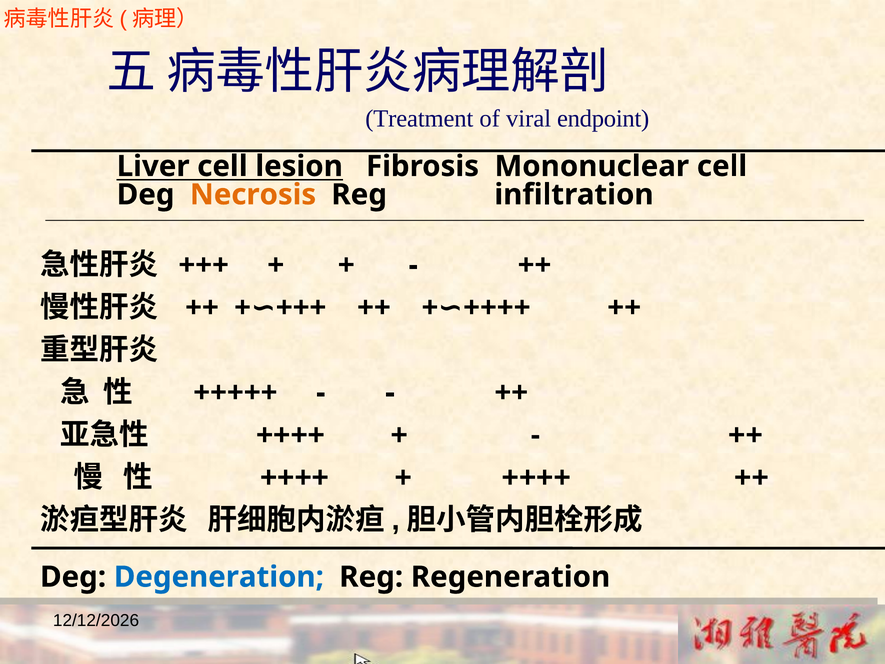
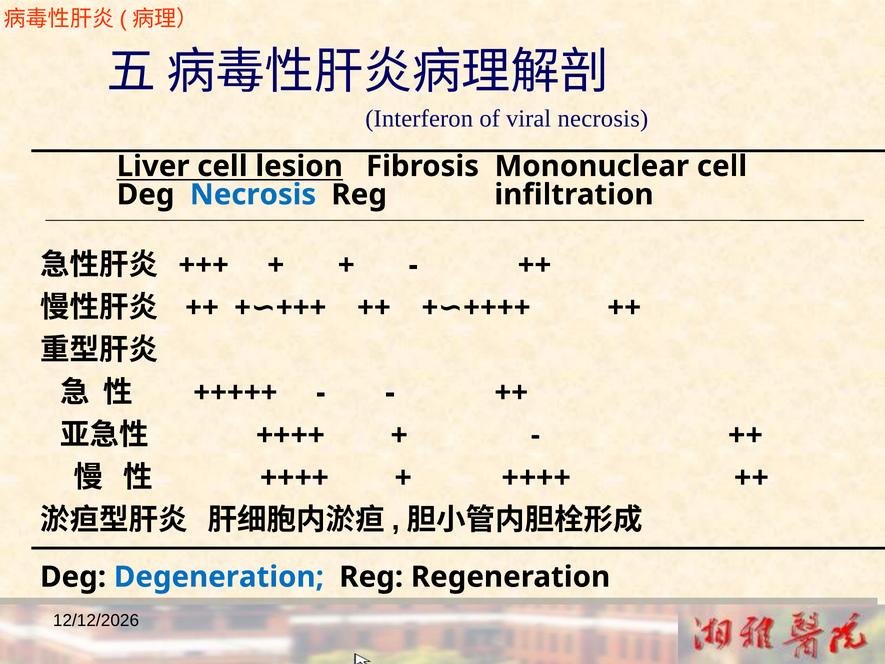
Treatment: Treatment -> Interferon (419, 118)
viral endpoint: endpoint -> necrosis (603, 118)
Necrosis colour: orange -> blue (253, 195)
